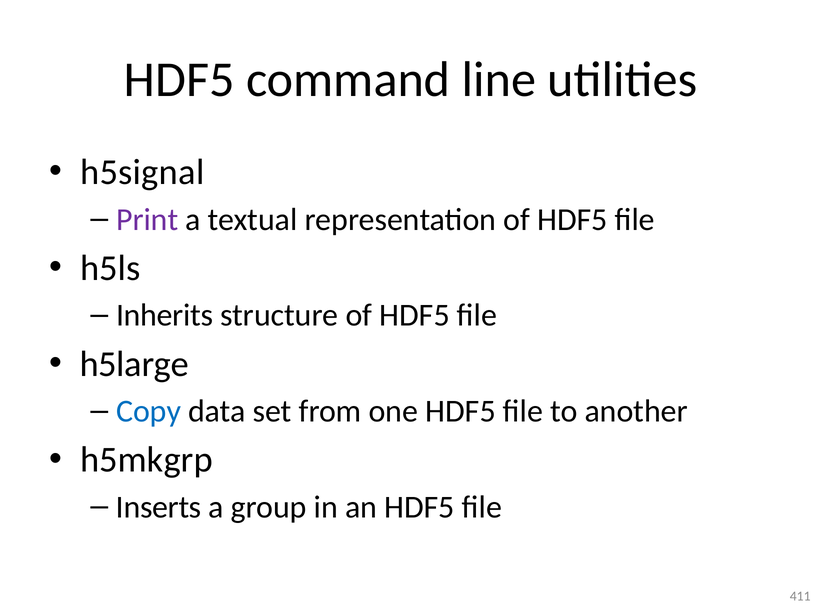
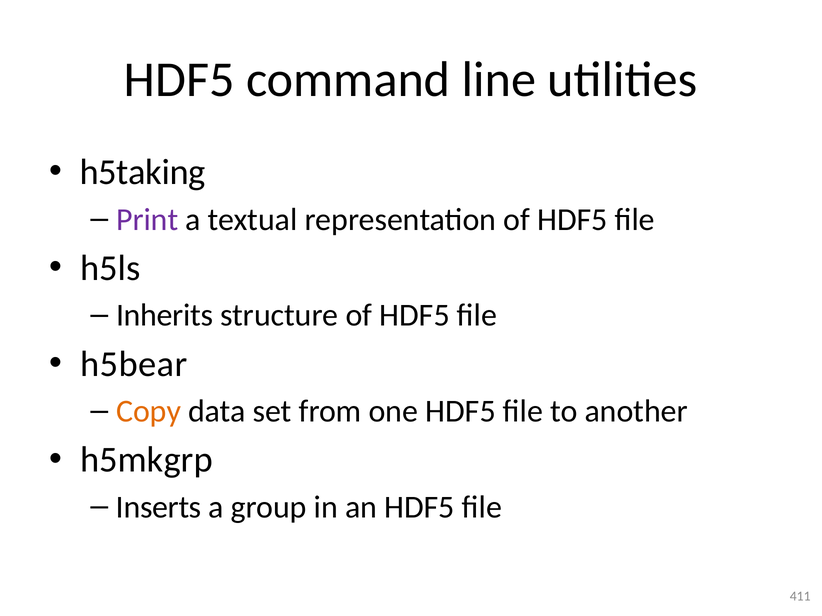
h5signal: h5signal -> h5taking (143, 172)
h5large: h5large -> h5bear (134, 364)
Copy colour: blue -> orange (149, 412)
